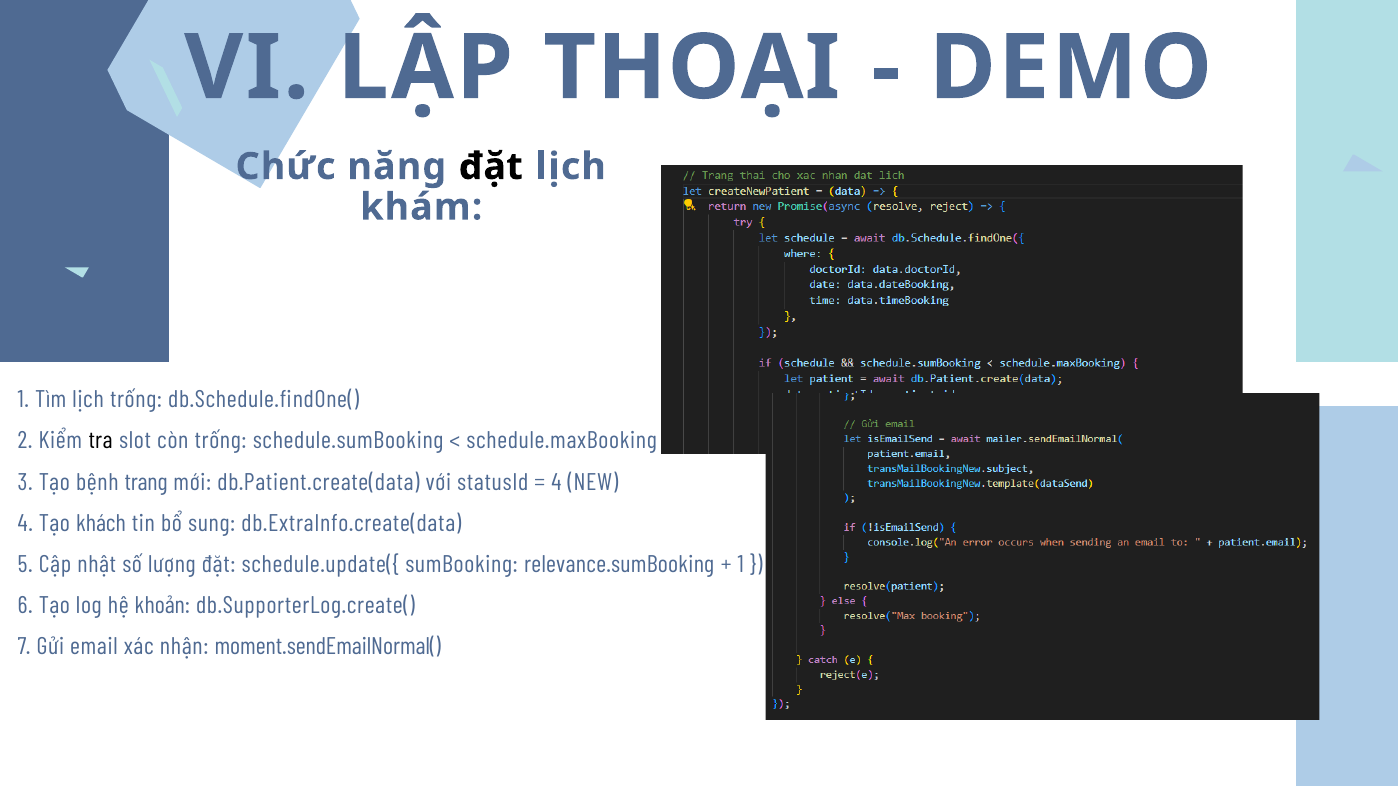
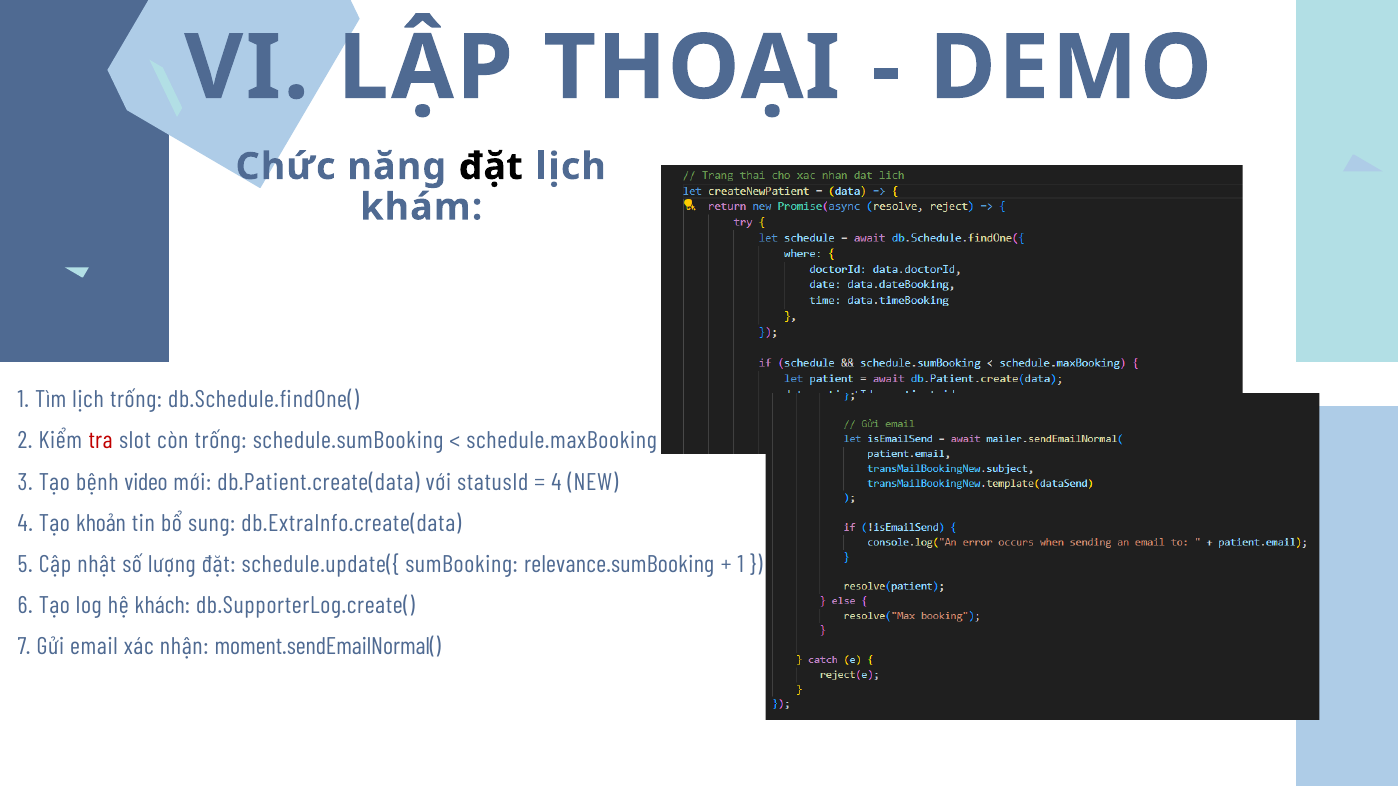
tra colour: black -> red (101, 441)
trang: trang -> video (146, 482)
khách: khách -> khoản (101, 523)
khoản: khoản -> khách (162, 606)
